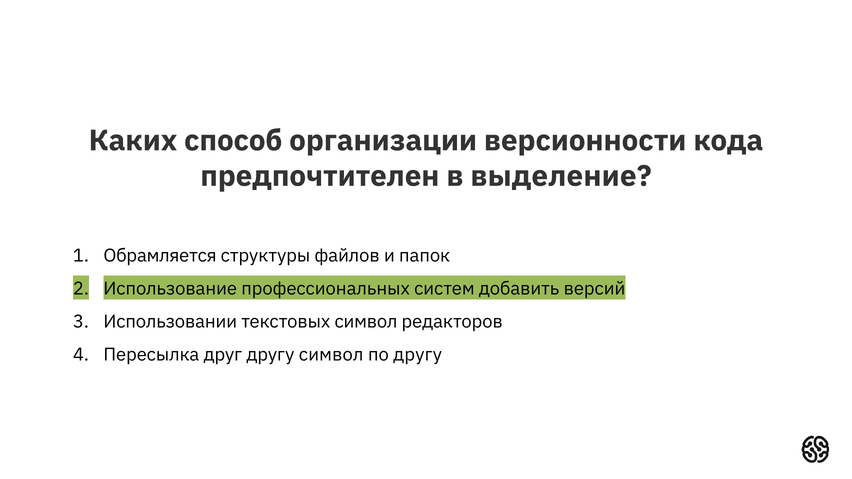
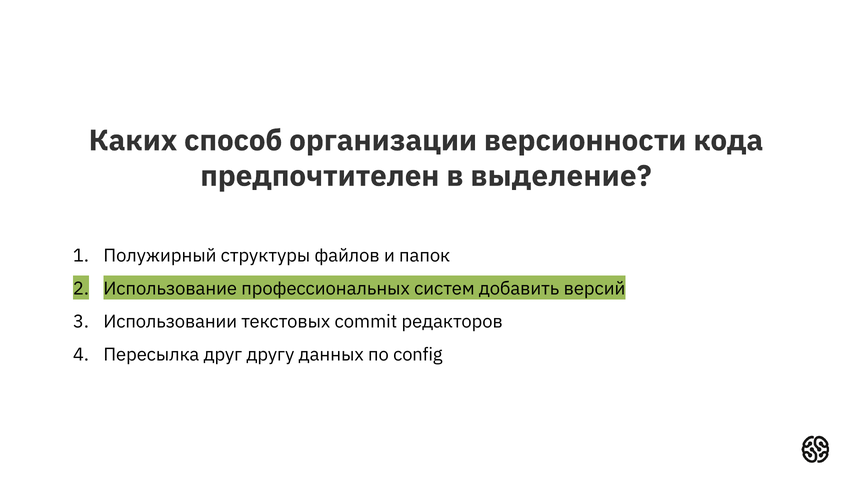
Обрамляется: Обрамляется -> Полужирный (160, 256)
текстовых символ: символ -> commit (366, 322)
другу символ: символ -> данных (331, 355)
по другу: другу -> config (418, 355)
